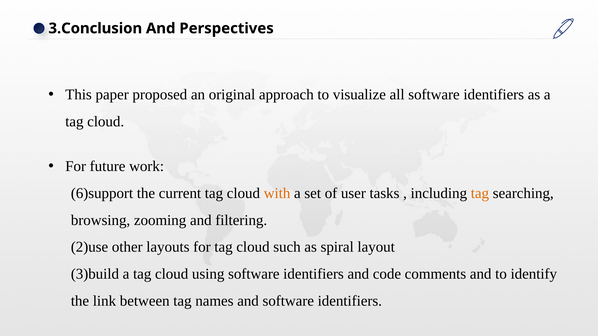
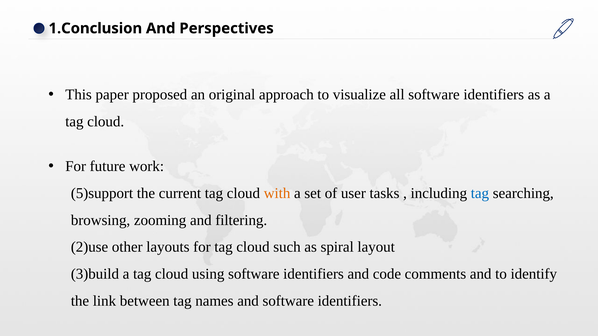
3.Conclusion: 3.Conclusion -> 1.Conclusion (95, 28)
6)support: 6)support -> 5)support (102, 193)
tag colour: orange -> blue (480, 193)
